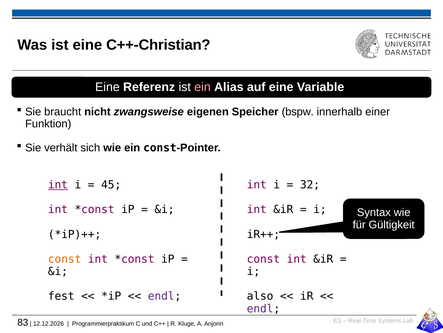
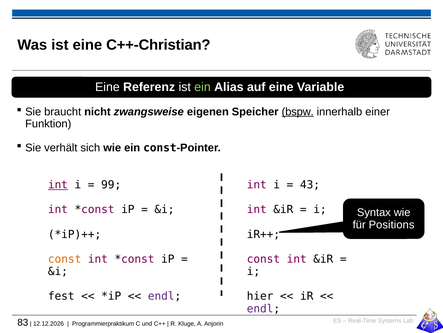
ein colour: pink -> light green (203, 87)
bspw underline: none -> present (298, 111)
45: 45 -> 99 (111, 184)
32: 32 -> 43 (310, 184)
Gültigkeit: Gültigkeit -> Positions (392, 224)
also: also -> hier (260, 296)
